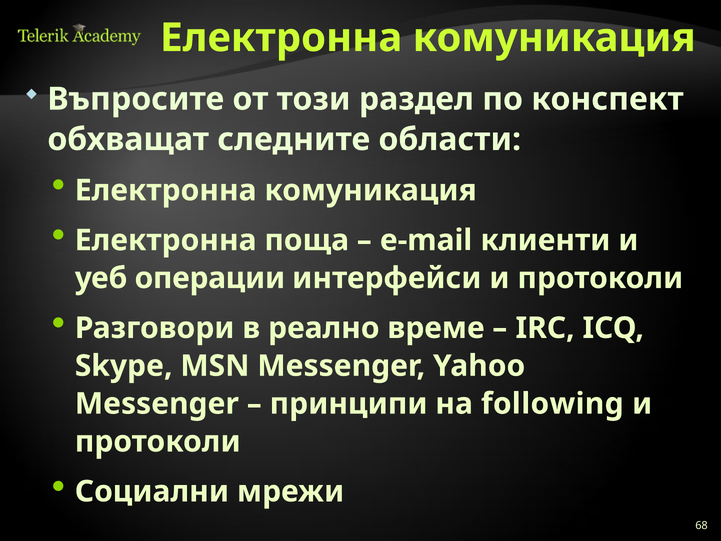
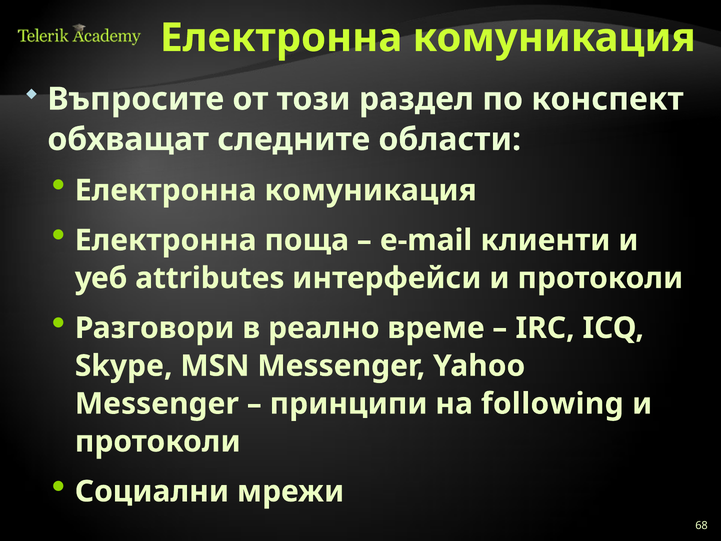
операции: операции -> attributes (210, 278)
